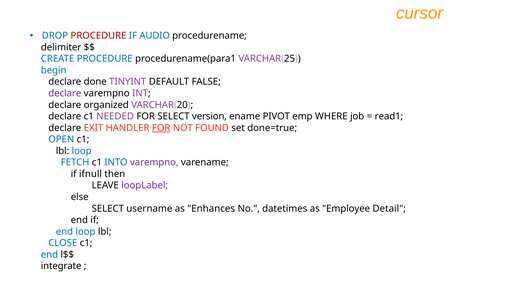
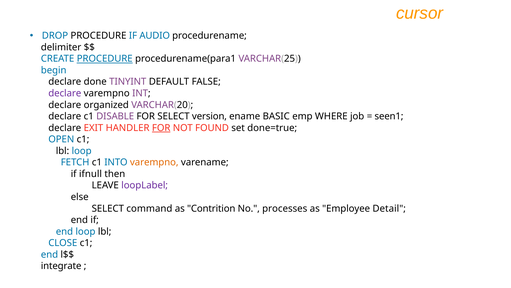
PROCEDURE colour: red -> black (99, 36)
PROCEDURE underline: none -> present (105, 59)
NEEDED: NEEDED -> DISABLE (115, 116)
PIVOT: PIVOT -> BASIC (276, 116)
read1: read1 -> seen1 (389, 116)
varempno colour: purple -> orange (154, 162)
username: username -> command (149, 208)
Enhances: Enhances -> Contrition (211, 208)
datetimes: datetimes -> processes (285, 208)
